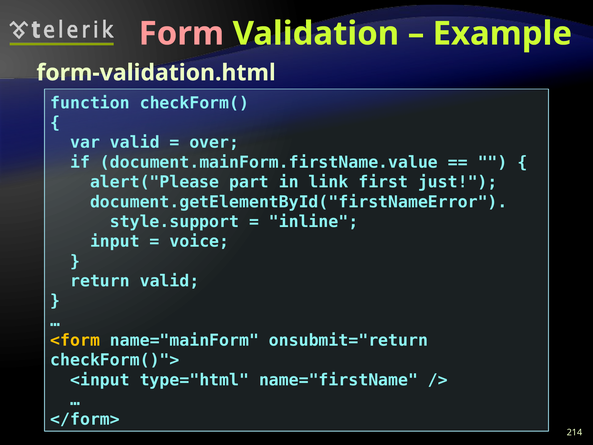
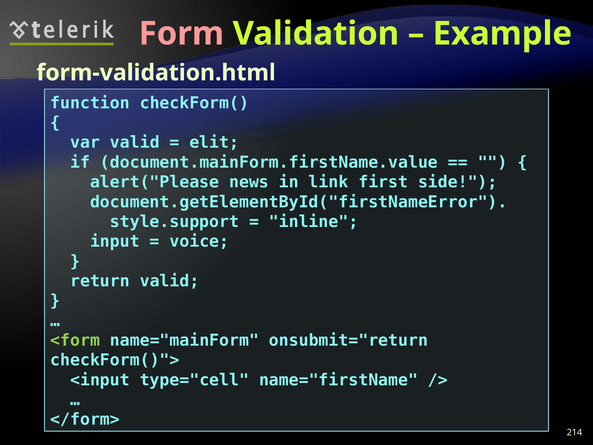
over: over -> elit (214, 142)
part: part -> news (249, 182)
just: just -> side (458, 182)
<form colour: yellow -> light green (75, 340)
type="html: type="html -> type="cell (194, 380)
